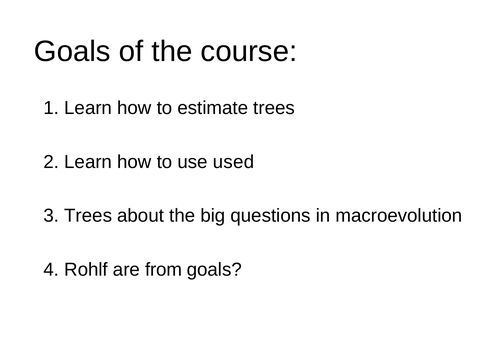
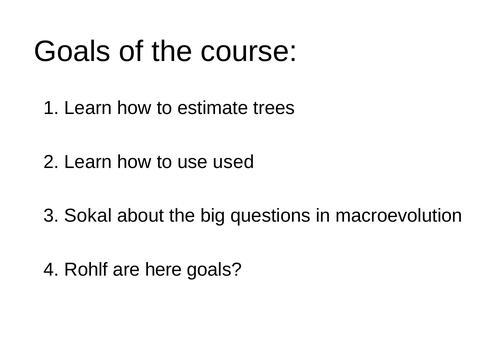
3 Trees: Trees -> Sokal (88, 215)
from: from -> here (164, 269)
